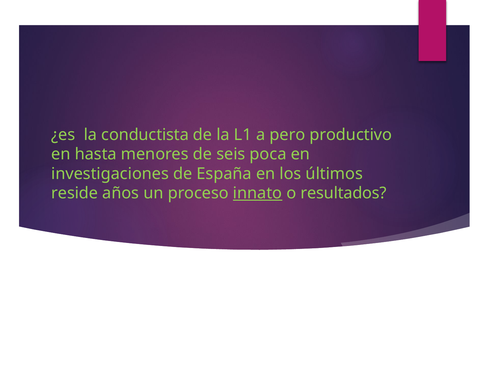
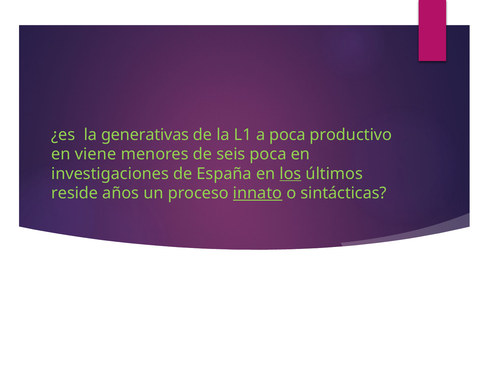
conductista: conductista -> generativas (145, 135)
a pero: pero -> poca (288, 135)
hasta: hasta -> viene (96, 154)
los underline: none -> present (290, 174)
resultados: resultados -> sintácticas (344, 194)
